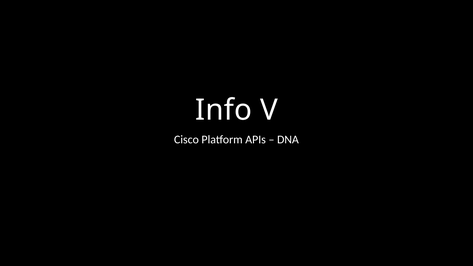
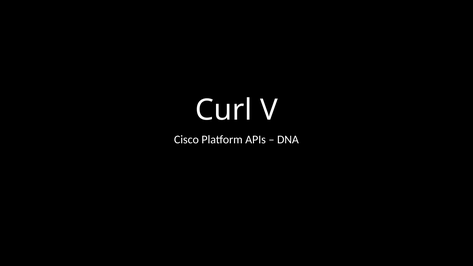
Info: Info -> Curl (224, 110)
